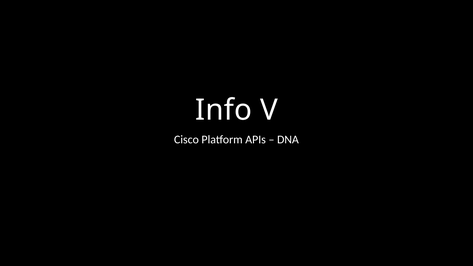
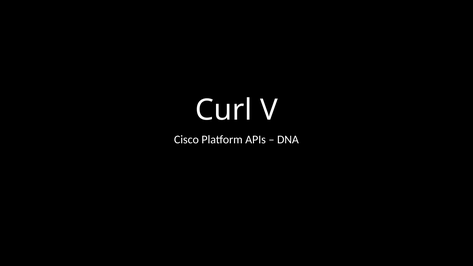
Info: Info -> Curl (224, 110)
